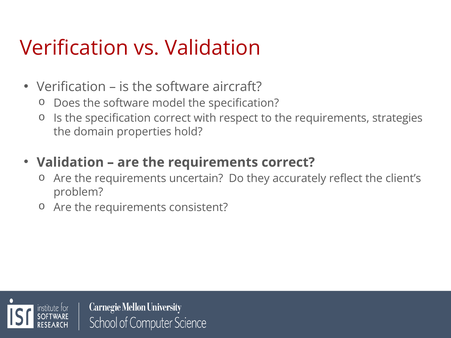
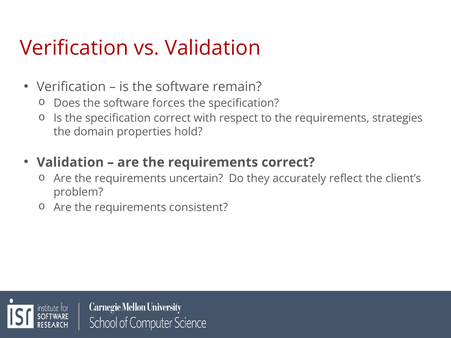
aircraft: aircraft -> remain (237, 87)
model: model -> forces (169, 103)
